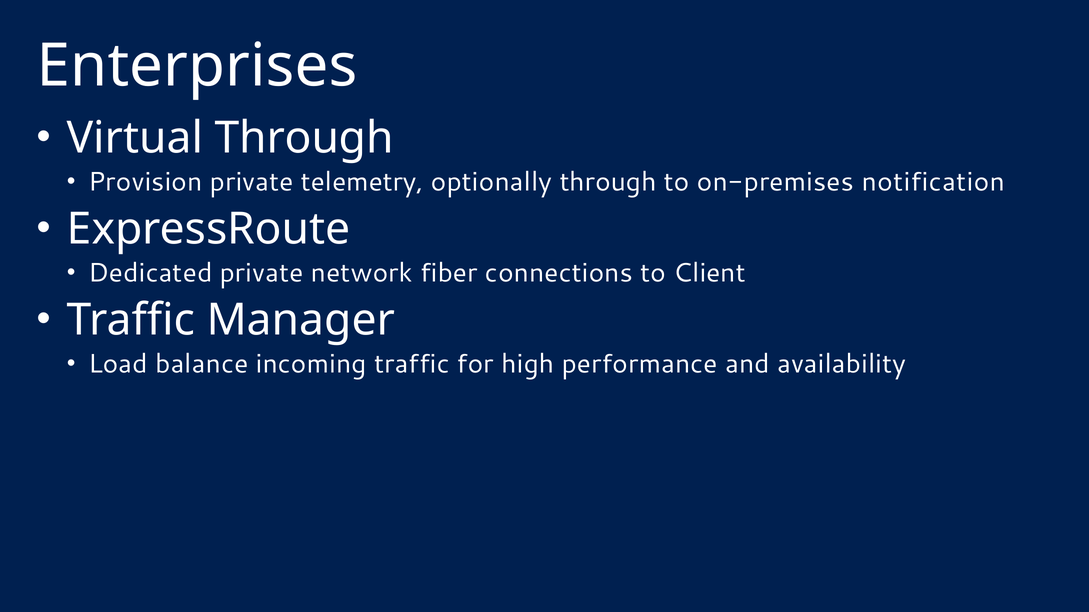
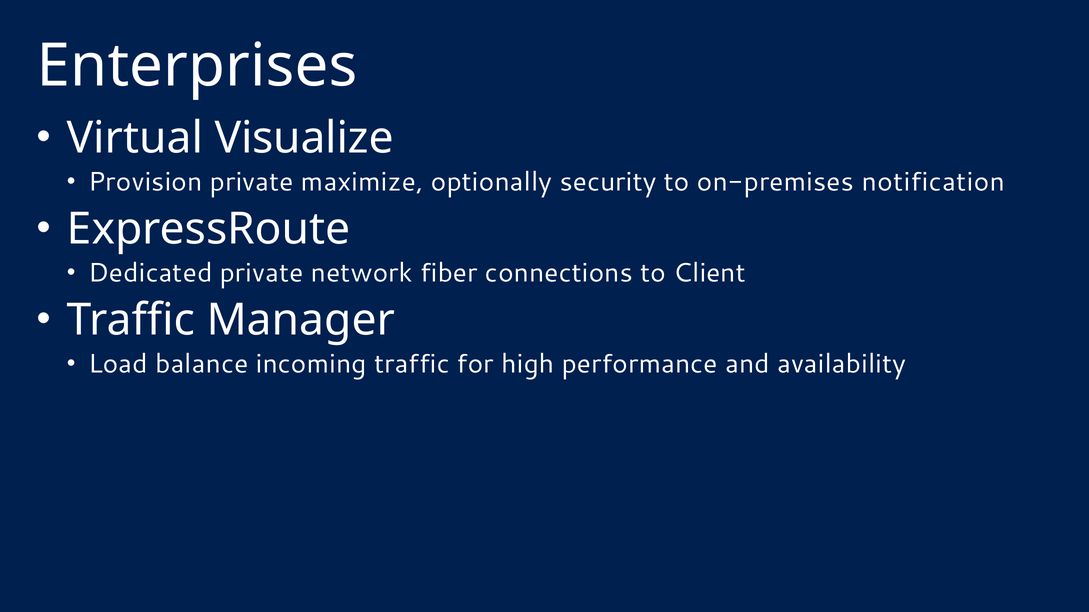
Virtual Through: Through -> Visualize (304, 138)
telemetry: telemetry -> maximize (362, 182)
optionally through: through -> security (608, 182)
